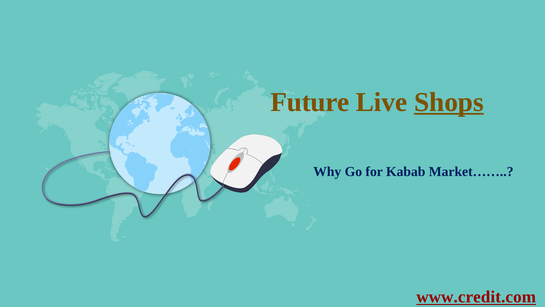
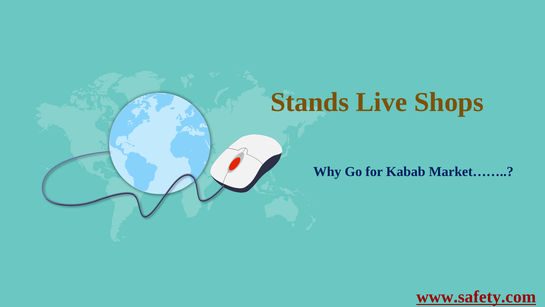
Future: Future -> Stands (310, 102)
Shops underline: present -> none (449, 102)
www.credit.com: www.credit.com -> www.safety.com (476, 297)
